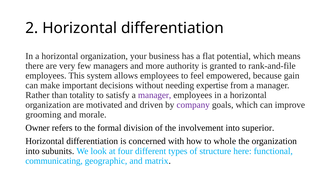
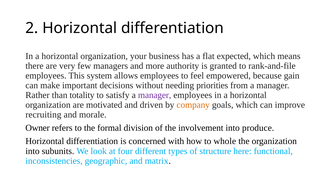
potential: potential -> expected (234, 56)
expertise: expertise -> priorities (212, 85)
company colour: purple -> orange (193, 105)
grooming: grooming -> recruiting (43, 115)
superior: superior -> produce (258, 128)
communicating: communicating -> inconsistencies (54, 161)
